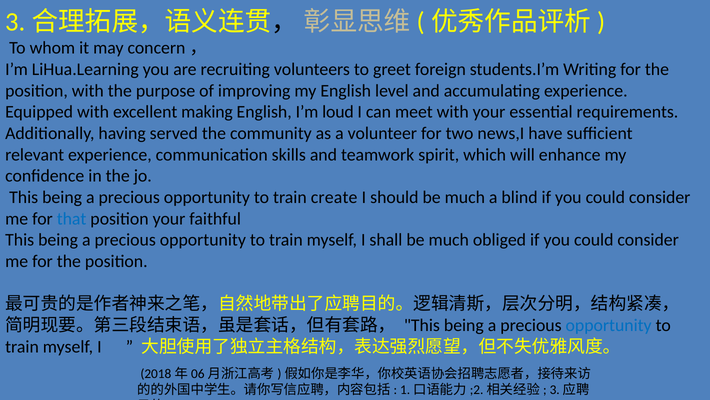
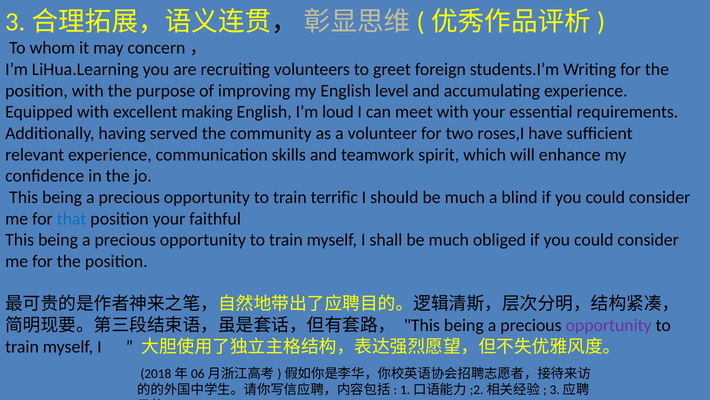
news,I: news,I -> roses,I (501, 133)
create: create -> terrific (334, 197)
opportunity colour: blue -> purple (609, 325)
